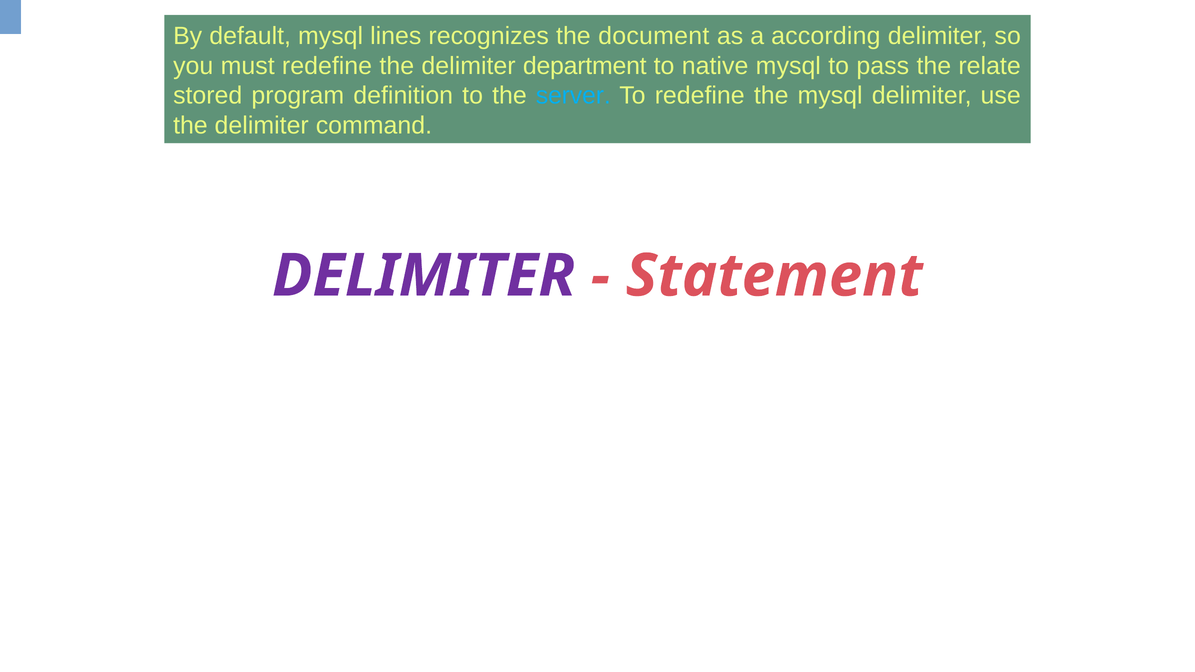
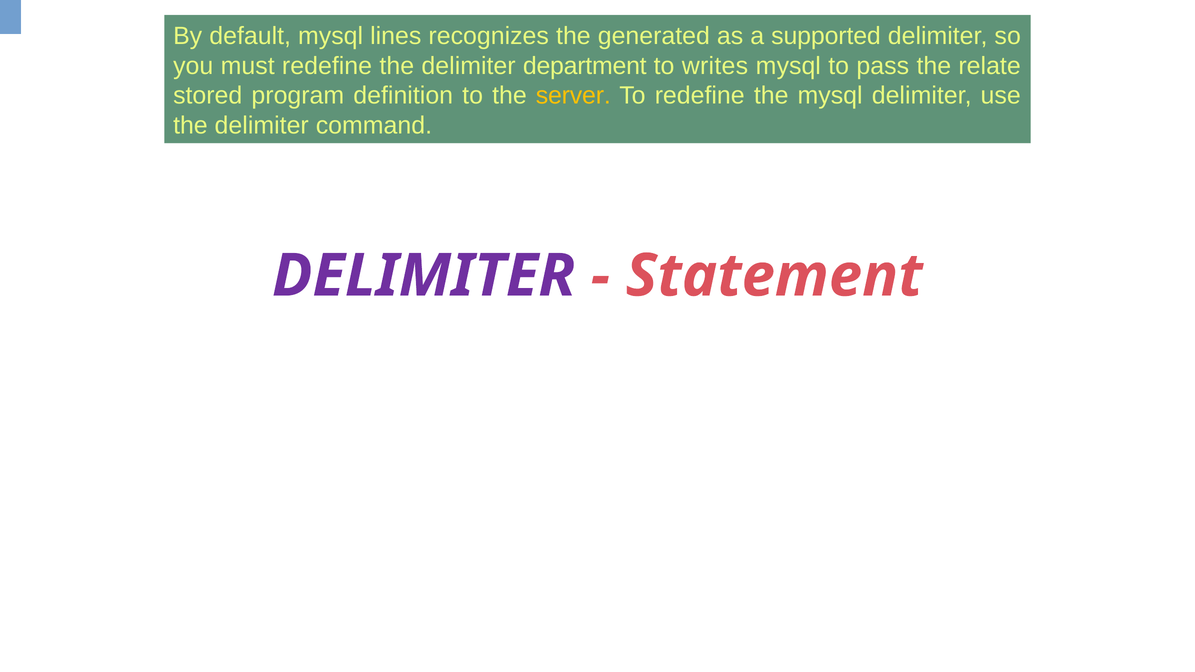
document: document -> generated (654, 36)
according: according -> supported (826, 36)
native: native -> writes (715, 66)
server colour: light blue -> yellow (573, 96)
